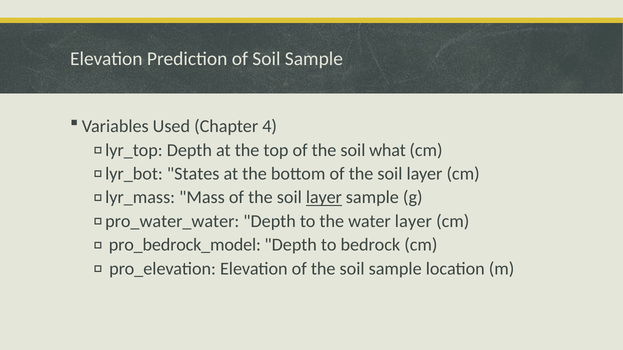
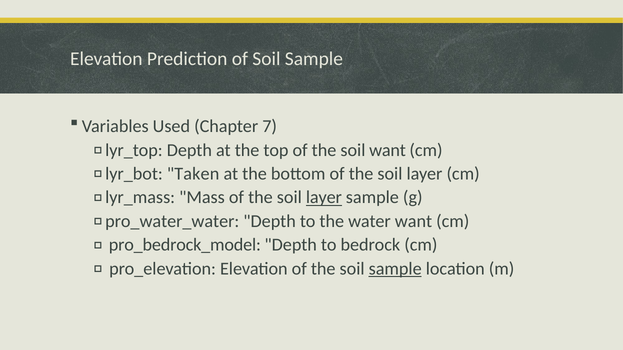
4: 4 -> 7 (270, 126)
soil what: what -> want (388, 150)
States: States -> Taken (193, 174)
water layer: layer -> want (413, 222)
sample underline: none -> present (395, 269)
